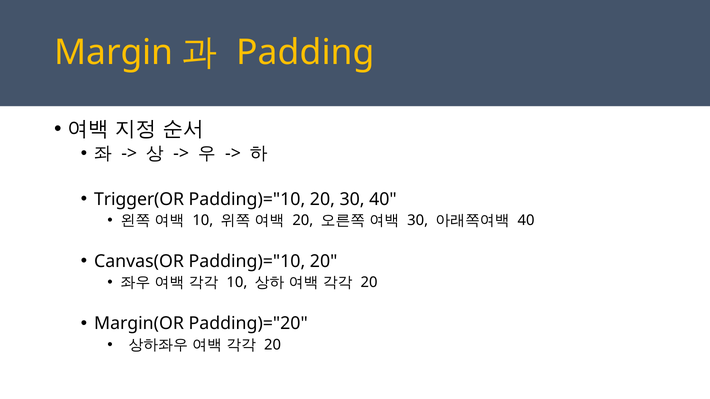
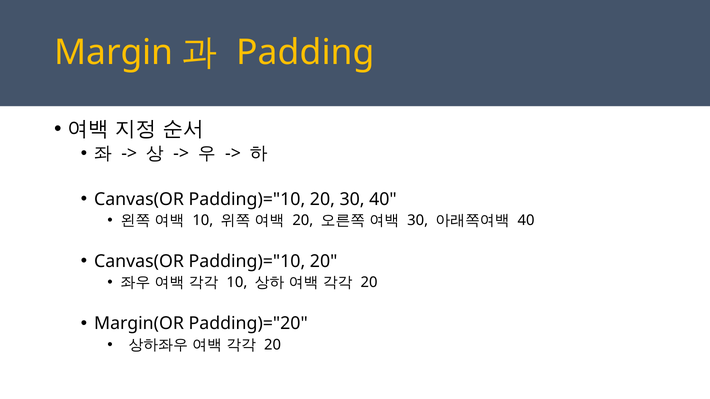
Trigger(OR: Trigger(OR -> Canvas(OR (139, 199)
